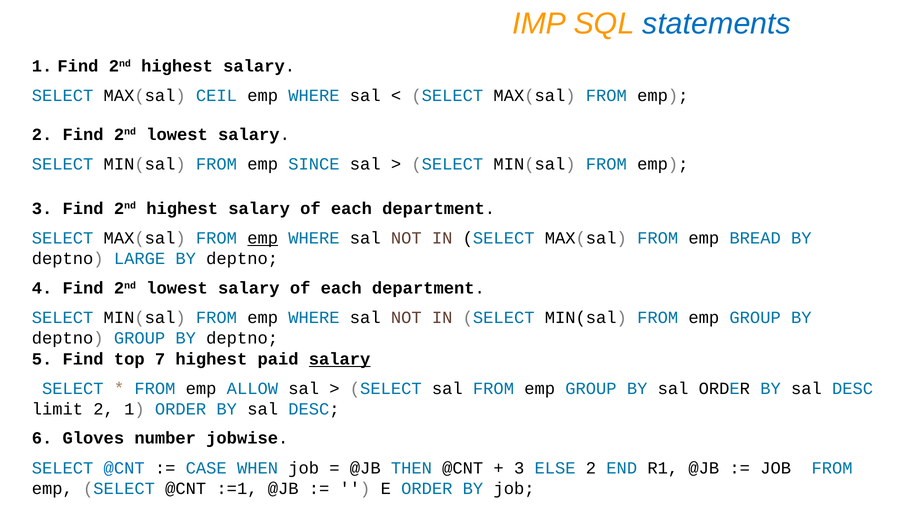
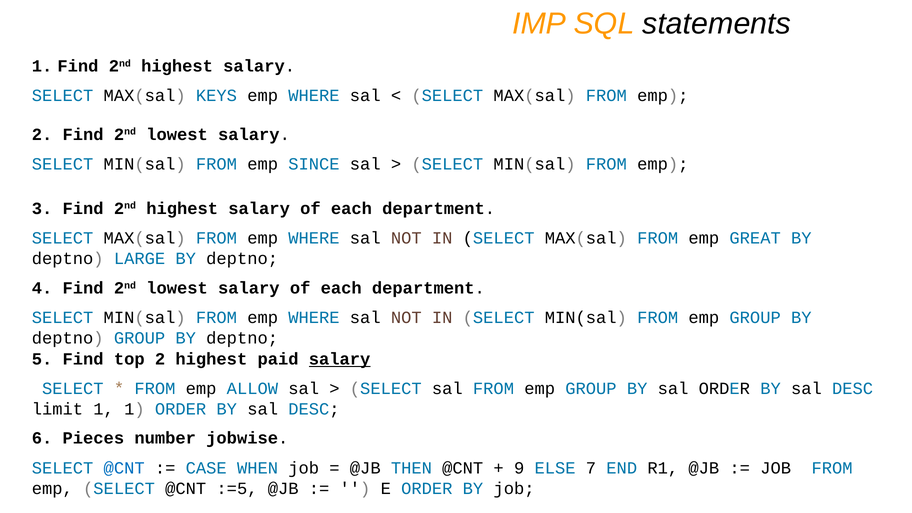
statements colour: blue -> black (717, 24)
CEIL: CEIL -> KEYS (216, 96)
emp underline: present -> none (263, 238)
BREAD: BREAD -> GREAT (755, 238)
top 7: 7 -> 2 (160, 359)
limit 2: 2 -> 1 (104, 409)
Gloves: Gloves -> Pieces (93, 438)
3: 3 -> 9 (519, 468)
ELSE 2: 2 -> 7 (591, 468)
:=1: :=1 -> :=5 (237, 488)
